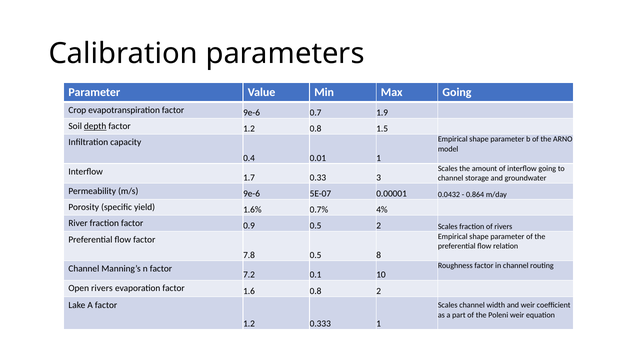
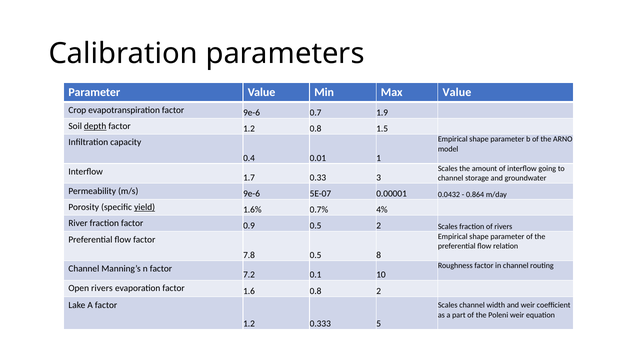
Max Going: Going -> Value (457, 93)
yield underline: none -> present (145, 208)
0.333 1: 1 -> 5 (379, 324)
